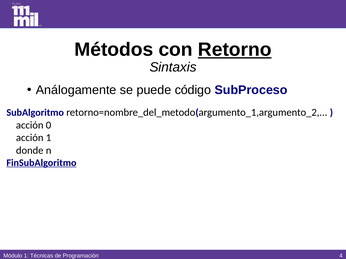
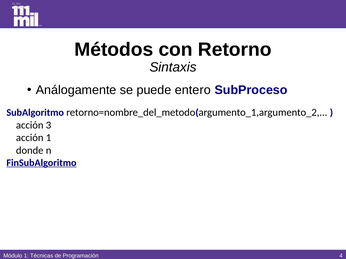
Retorno underline: present -> none (235, 50)
código: código -> entero (193, 90)
0: 0 -> 3 (48, 125)
